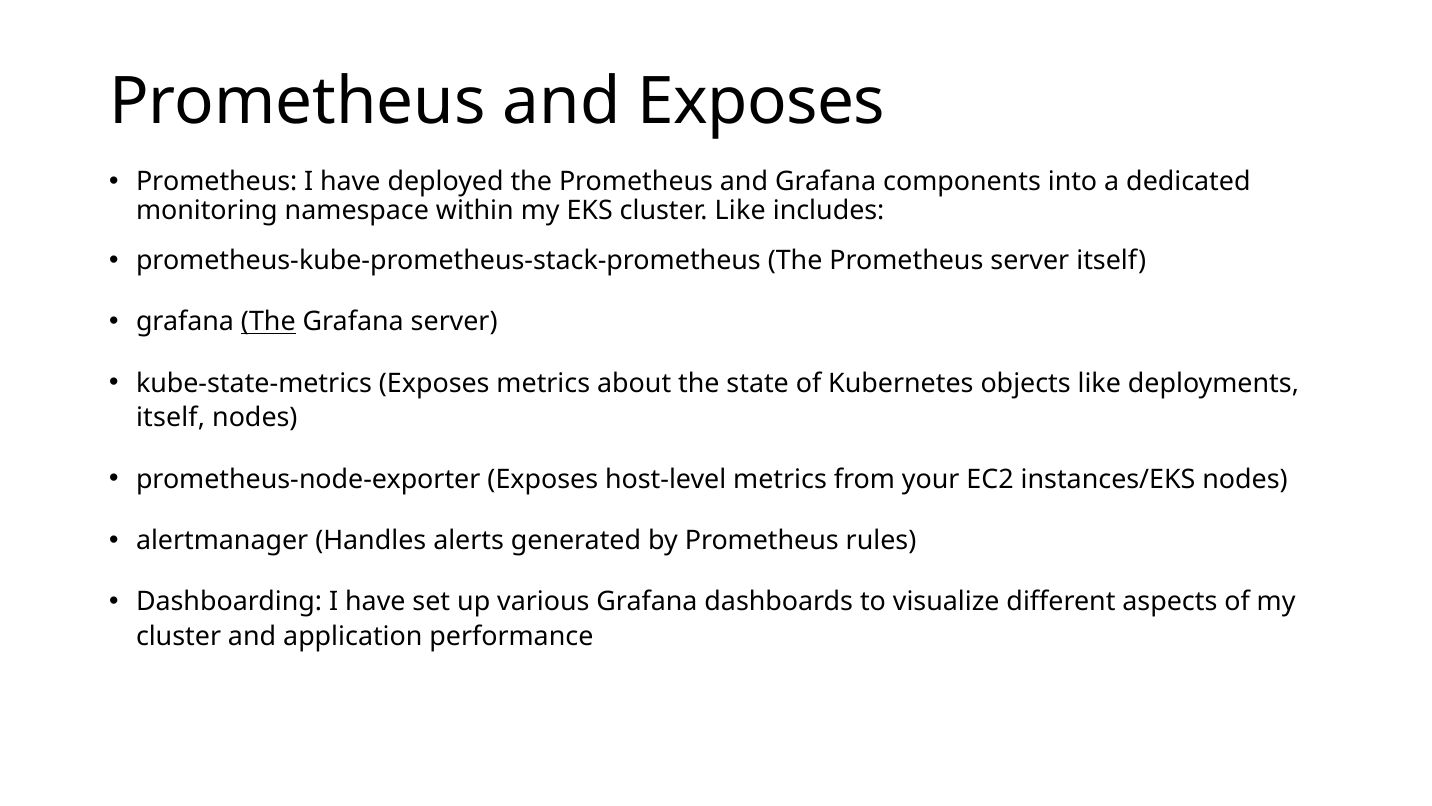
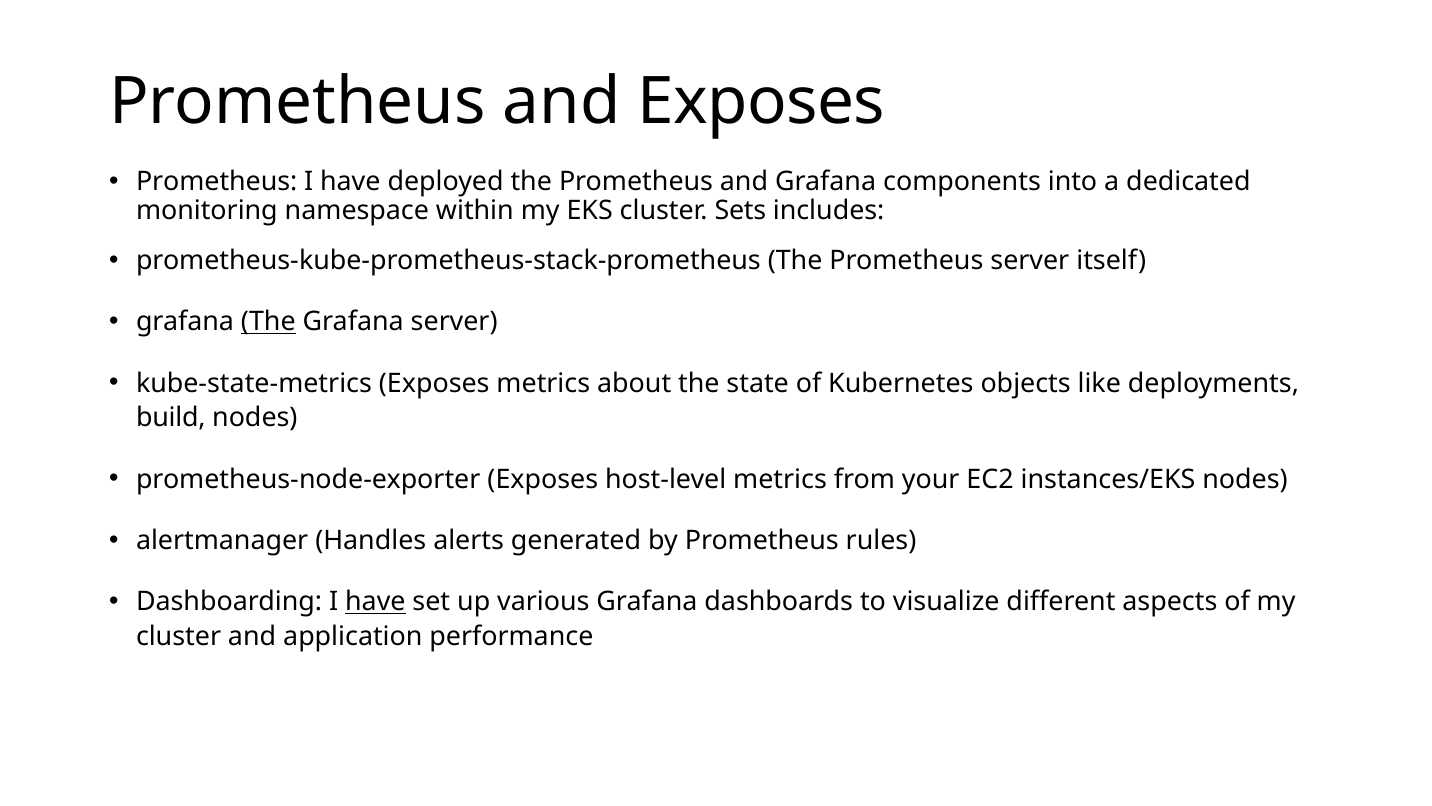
cluster Like: Like -> Sets (740, 211)
itself: itself -> build (171, 418)
have underline: none -> present (375, 602)
